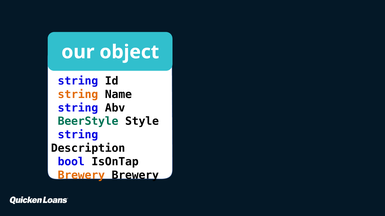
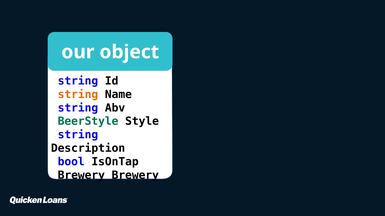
Brewery colour: orange -> black (81, 176)
